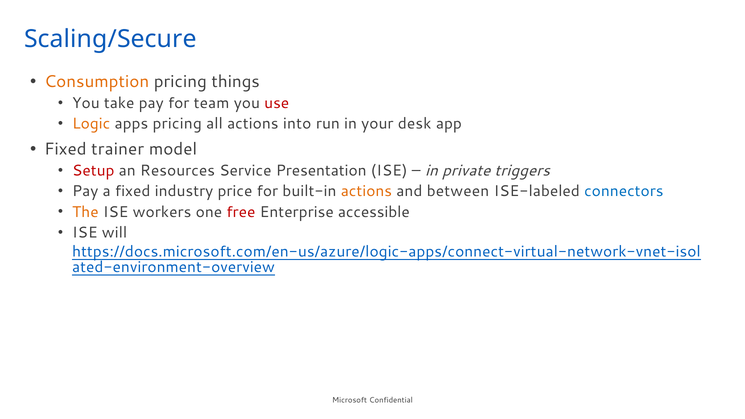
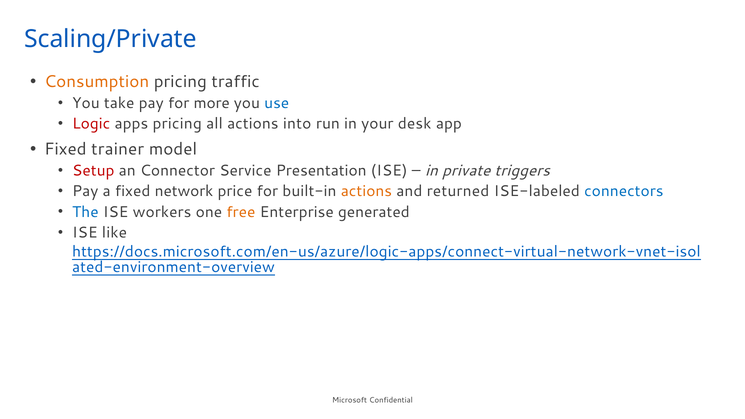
Scaling/Secure: Scaling/Secure -> Scaling/Private (110, 39)
things: things -> traffic (236, 82)
team: team -> more (212, 103)
use colour: red -> blue (277, 103)
Logic colour: orange -> red (91, 124)
Resources: Resources -> Connector (178, 171)
industry: industry -> network (184, 191)
between: between -> returned (458, 191)
The colour: orange -> blue (85, 212)
free colour: red -> orange (241, 212)
accessible: accessible -> generated (374, 212)
will: will -> like (114, 233)
